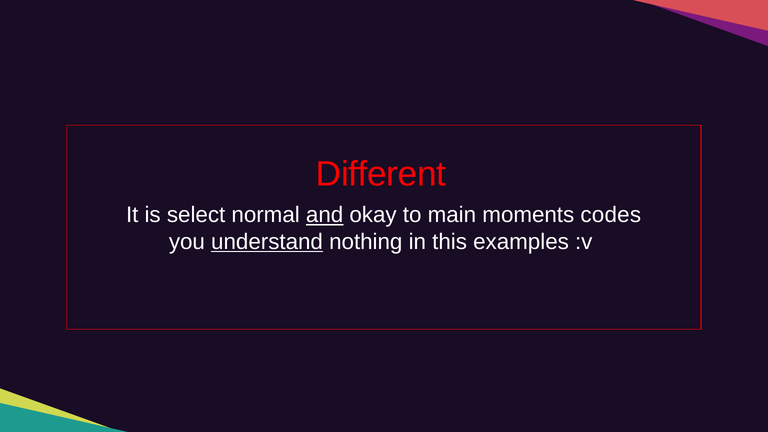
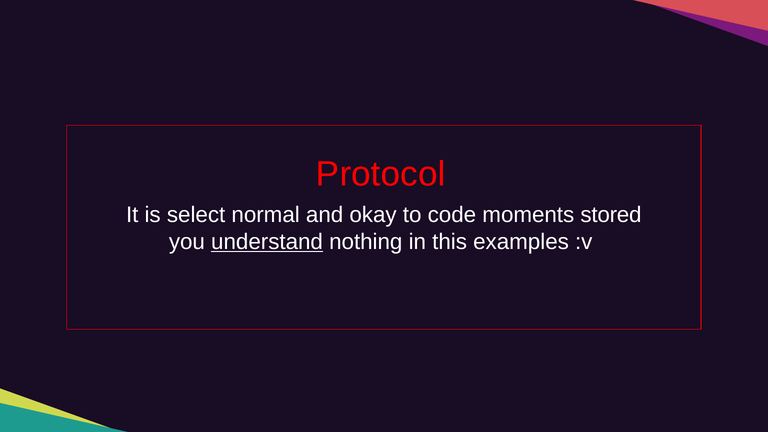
Different: Different -> Protocol (381, 174)
and underline: present -> none (325, 215)
main: main -> code (452, 215)
codes: codes -> stored (611, 215)
